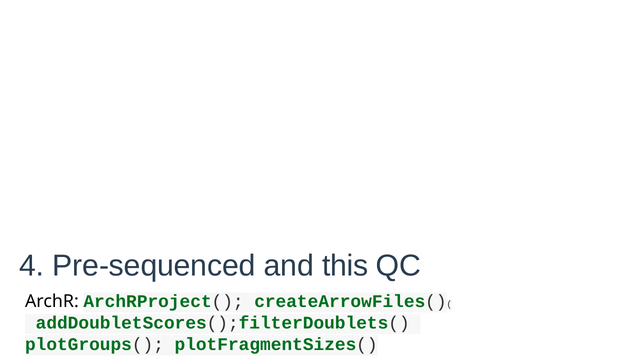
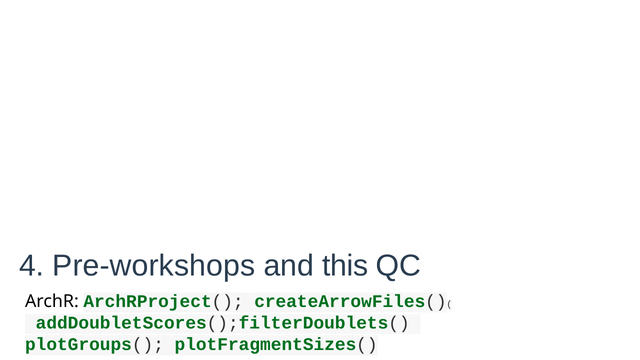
Pre-sequenced: Pre-sequenced -> Pre-workshops (154, 266)
